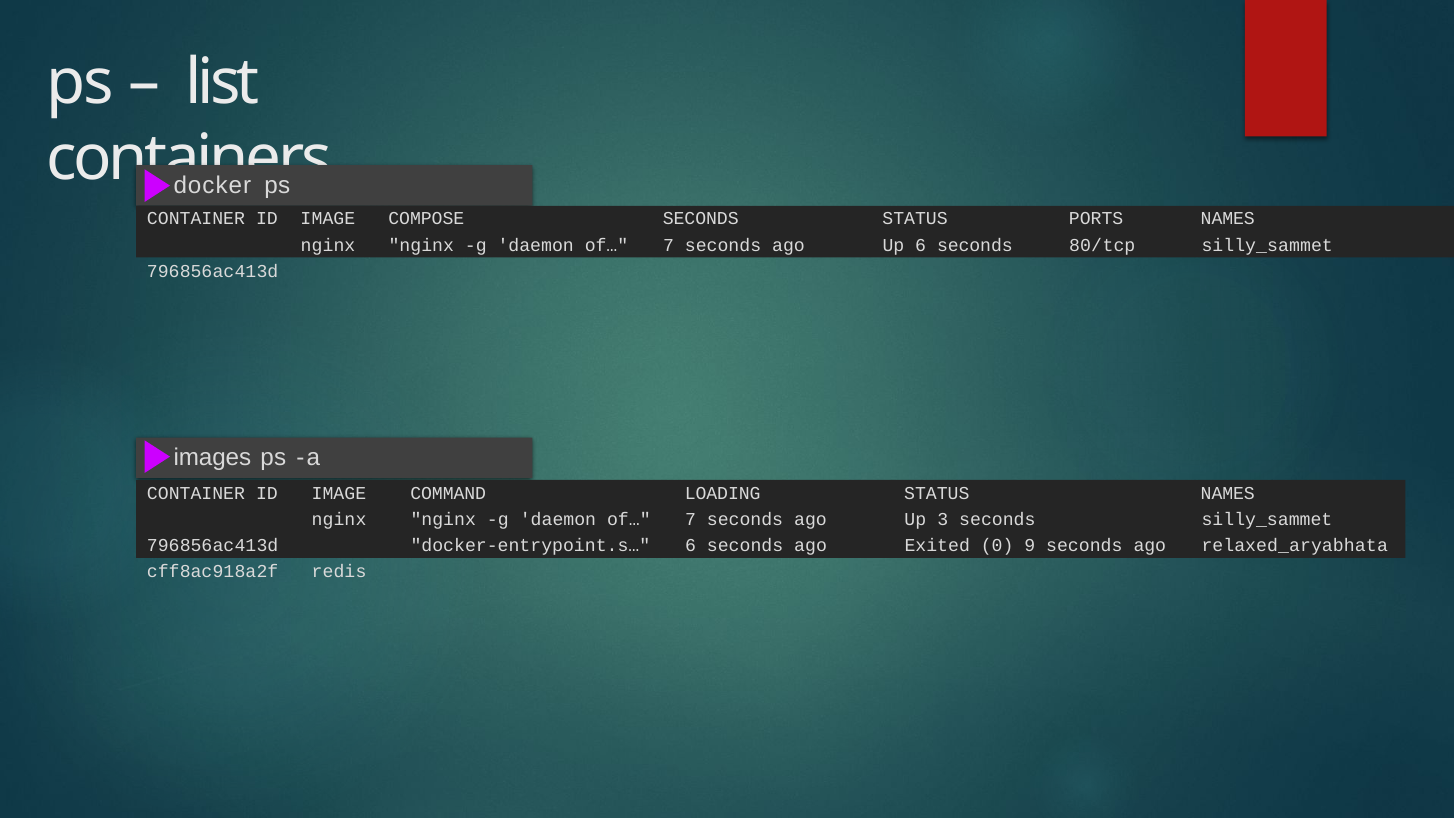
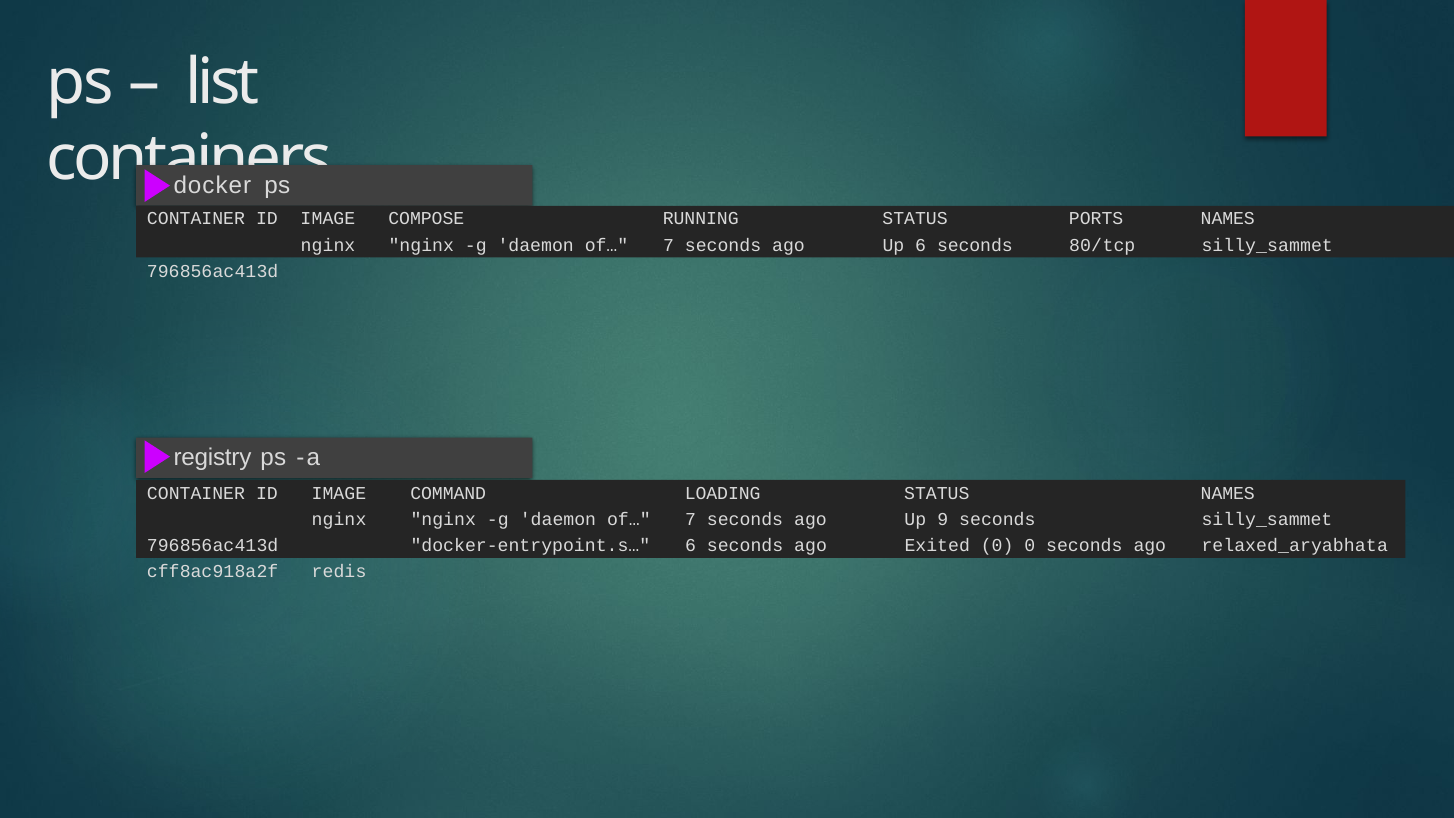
SECONDS: SECONDS -> RUNNING (701, 219)
images: images -> registry (212, 458)
3: 3 -> 9 (943, 519)
0 9: 9 -> 0 (1030, 545)
